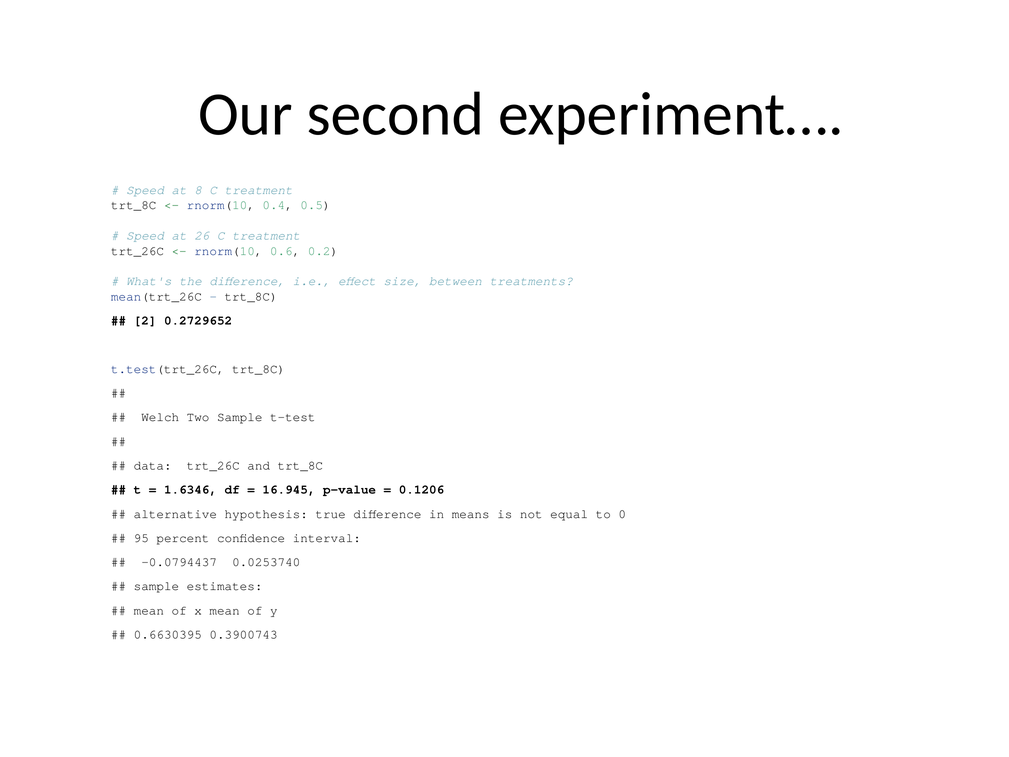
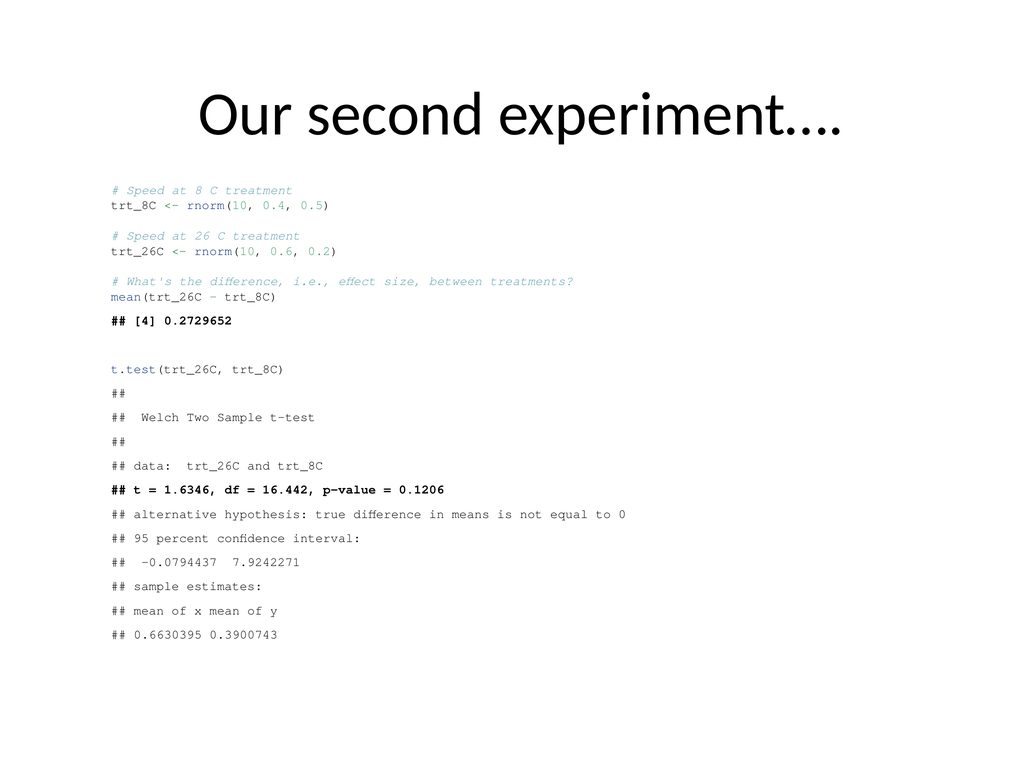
2: 2 -> 4 (145, 320)
16.945: 16.945 -> 16.442 (289, 490)
0.0253740: 0.0253740 -> 7.9242271 (266, 562)
